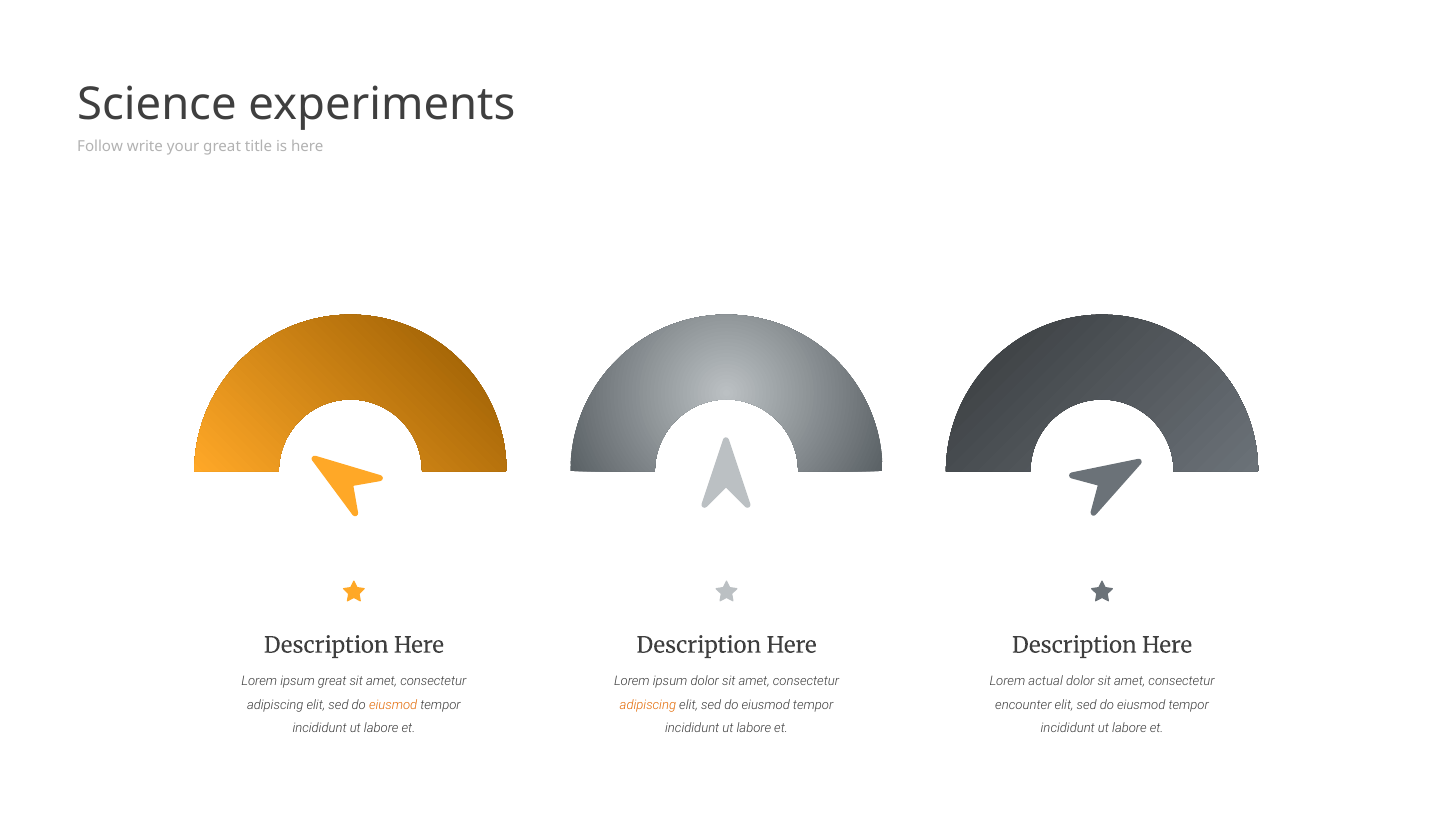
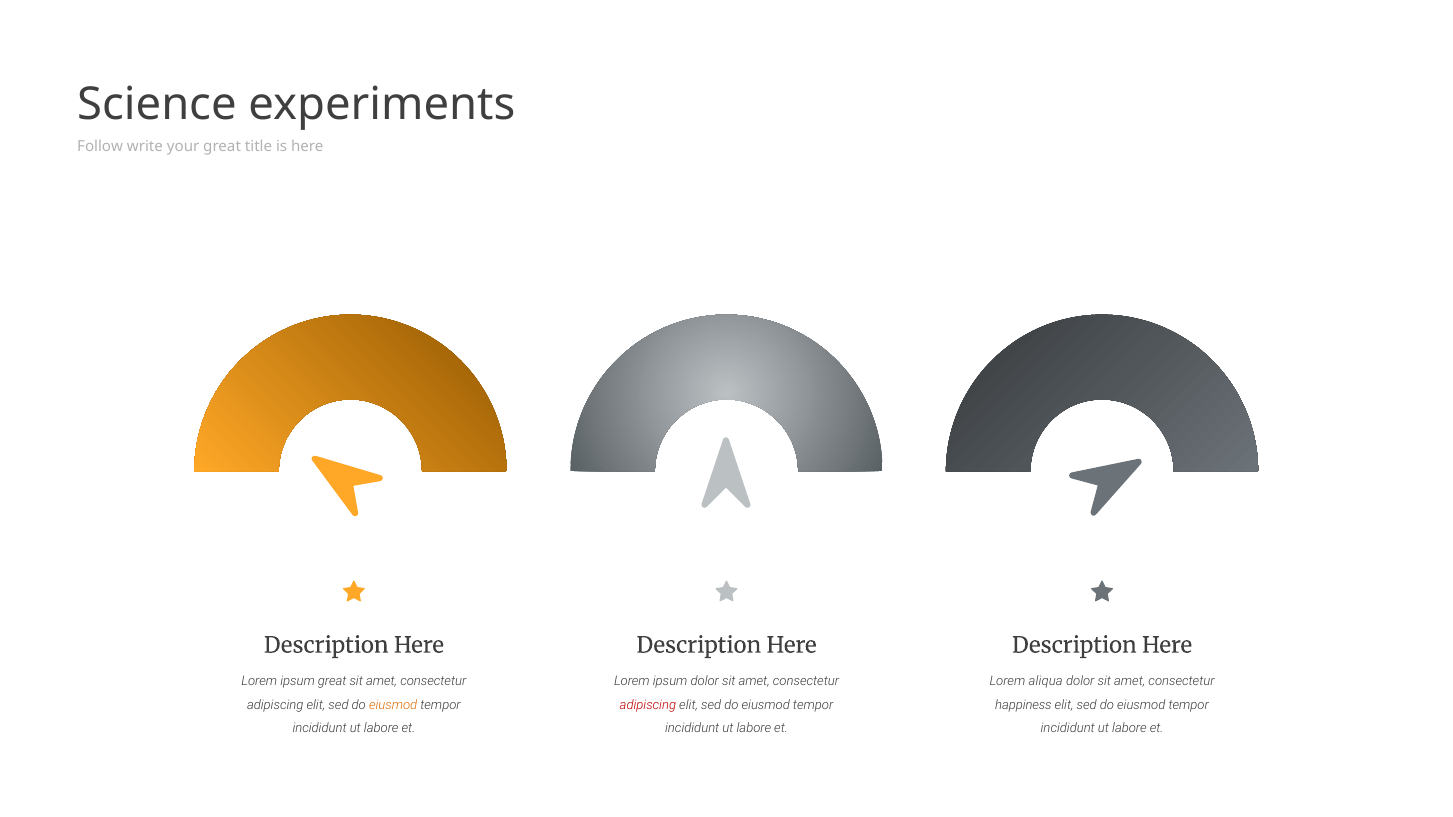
actual: actual -> aliqua (1046, 682)
adipiscing colour: orange -> red (648, 705)
encounter: encounter -> happiness (1023, 705)
